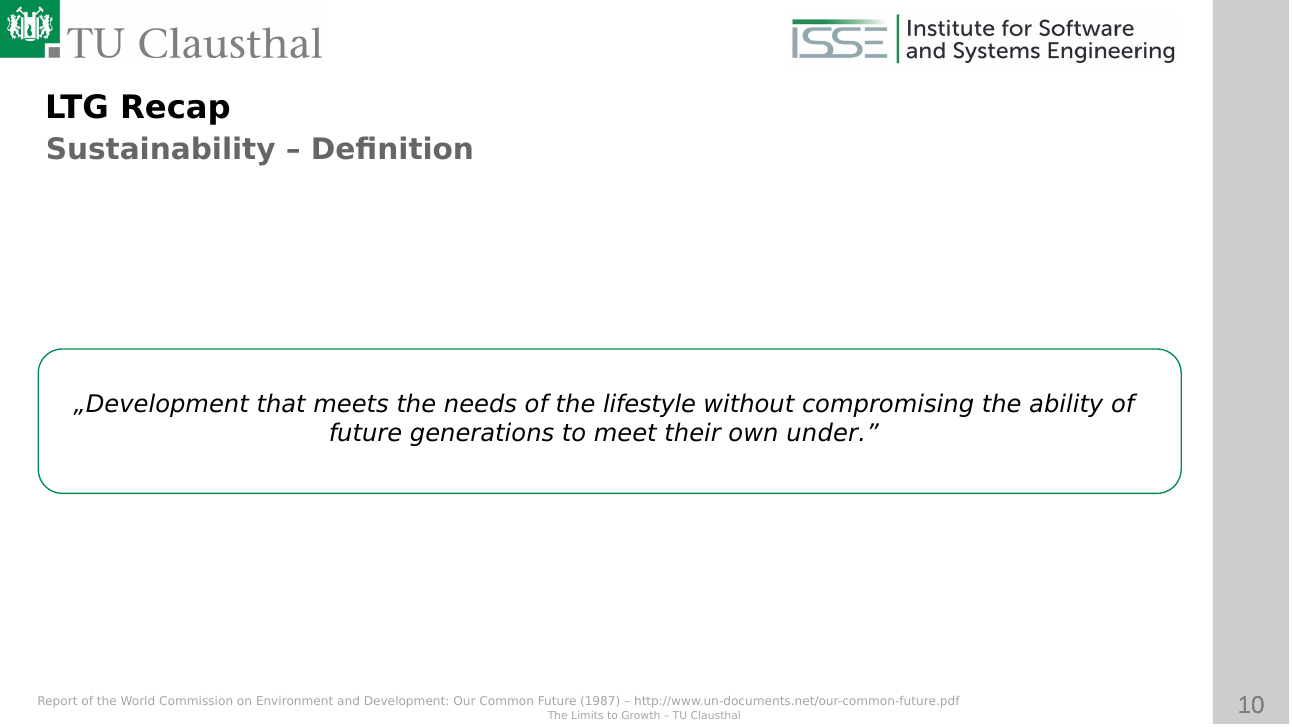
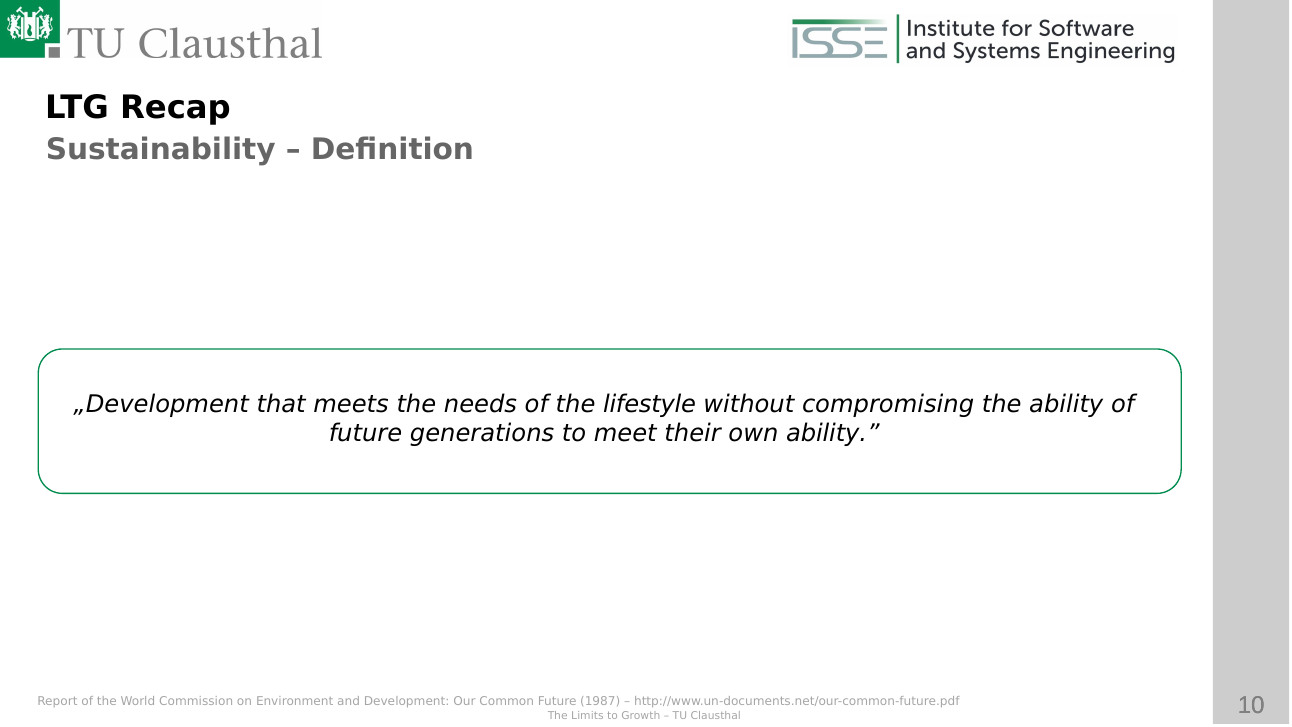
own under: under -> ability (833, 434)
